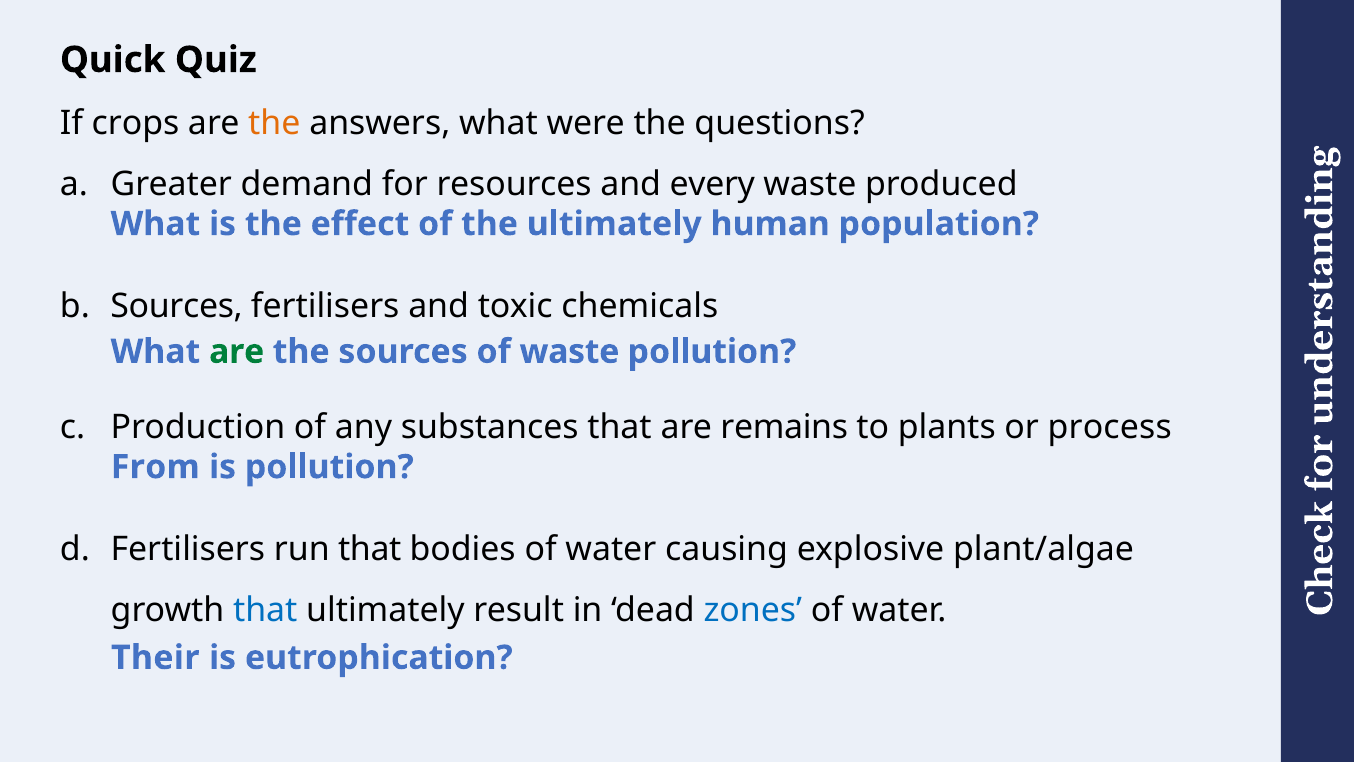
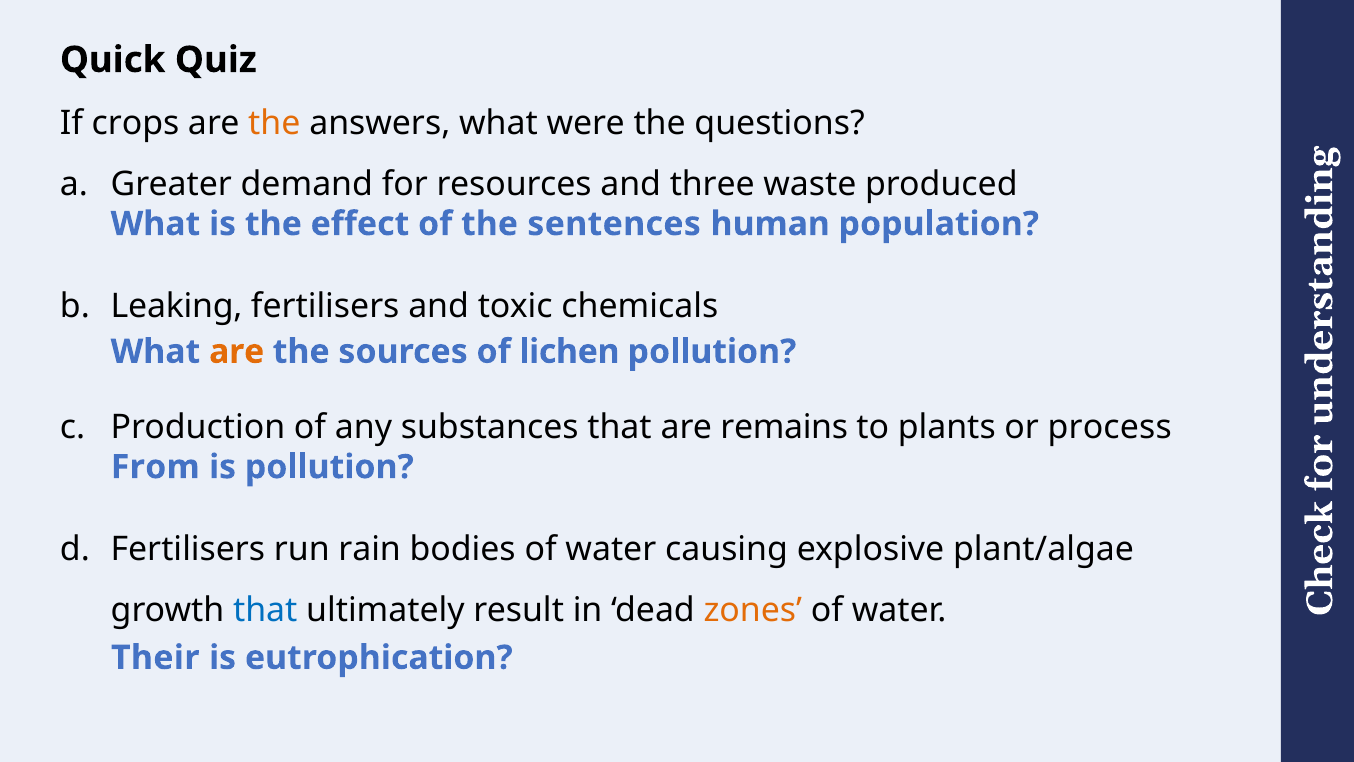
every: every -> three (712, 184)
the ultimately: ultimately -> sentences (614, 224)
Sources: Sources -> Leaking (177, 306)
are colour: green -> orange (237, 351)
of waste: waste -> lichen (569, 351)
run that: that -> rain (370, 549)
zones colour: blue -> orange (753, 610)
